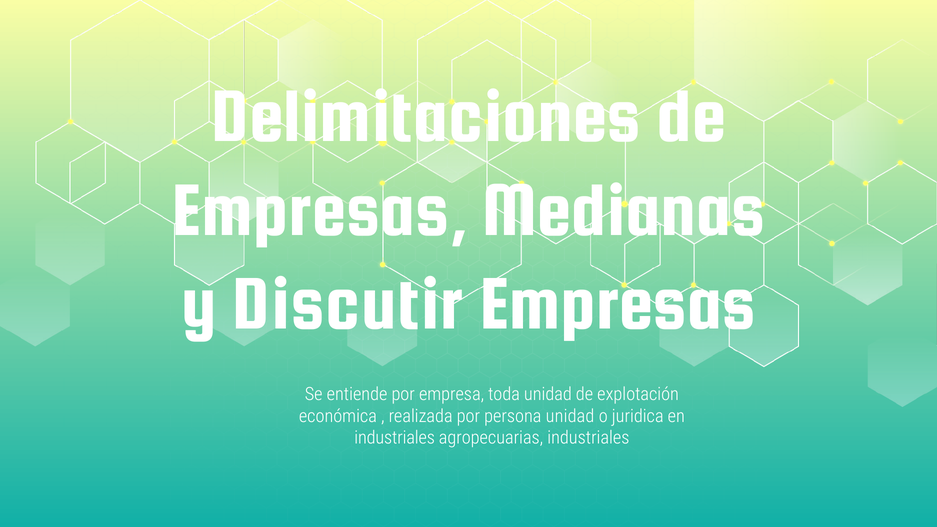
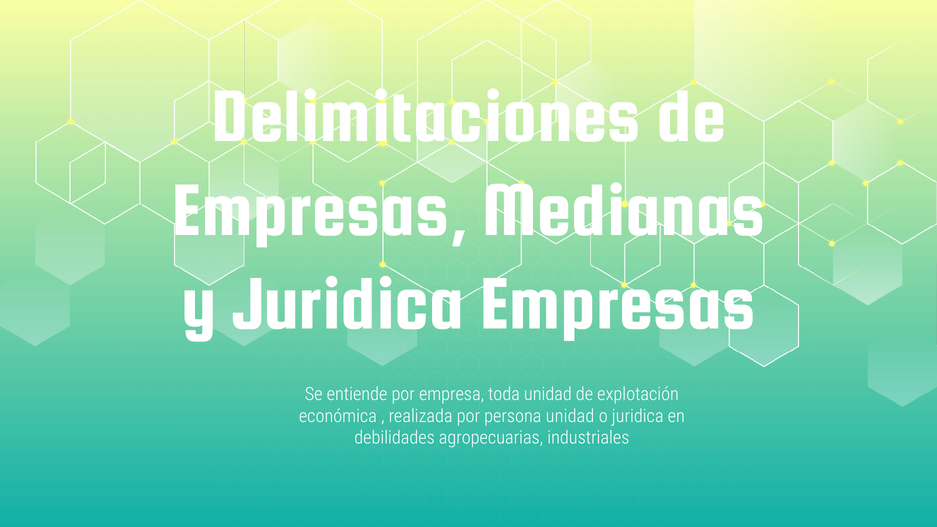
y Discutir: Discutir -> Juridica (348, 303)
industriales: industriales -> debilidades (395, 438)
